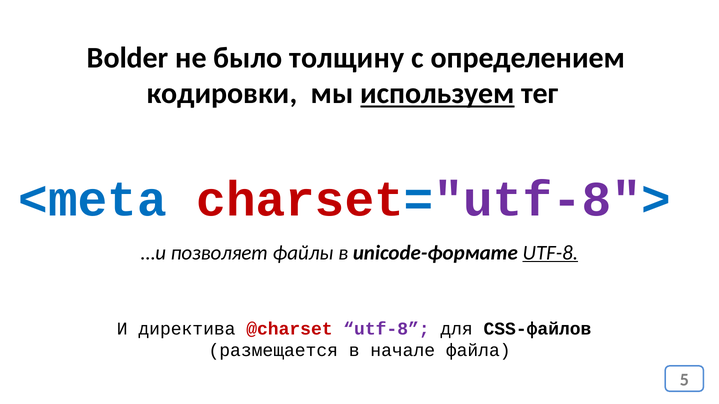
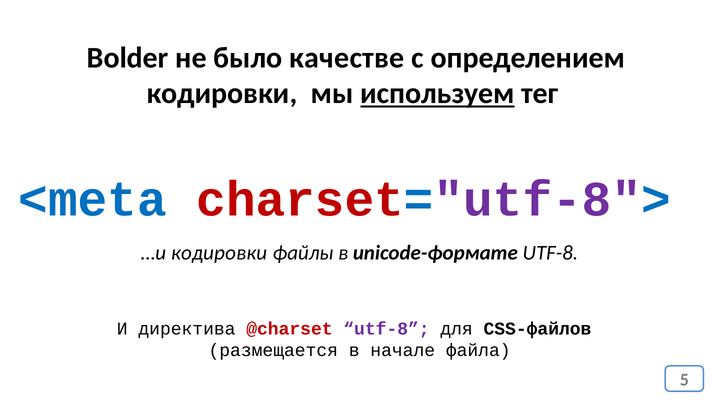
толщину: толщину -> качестве (347, 58)
…и позволяет: позволяет -> кодировки (219, 253)
UTF-8 underline: present -> none (550, 253)
